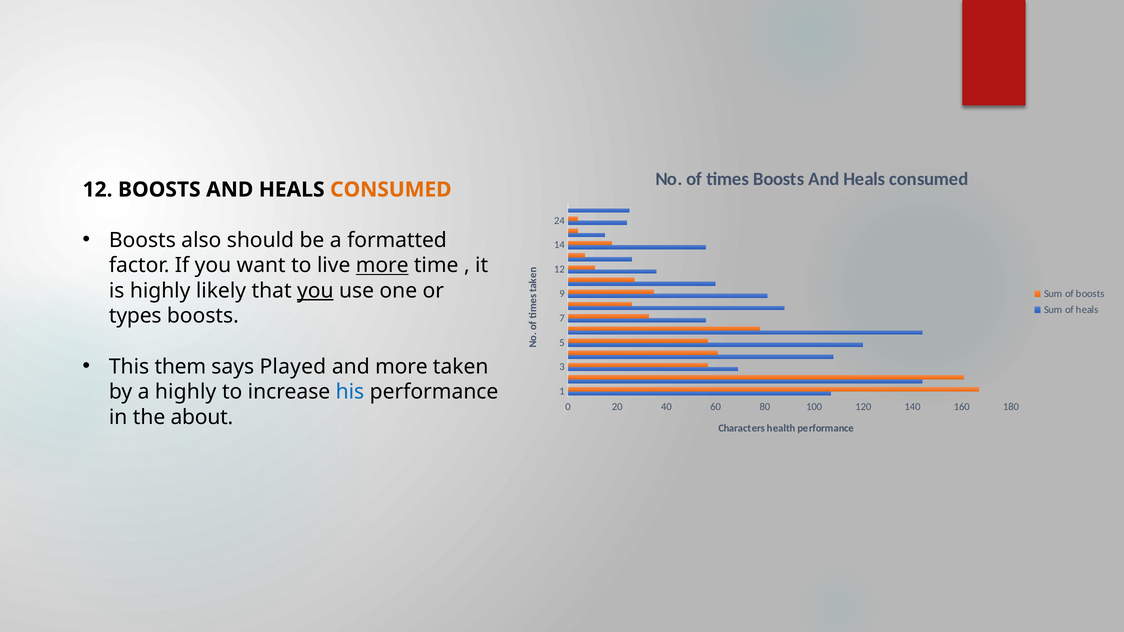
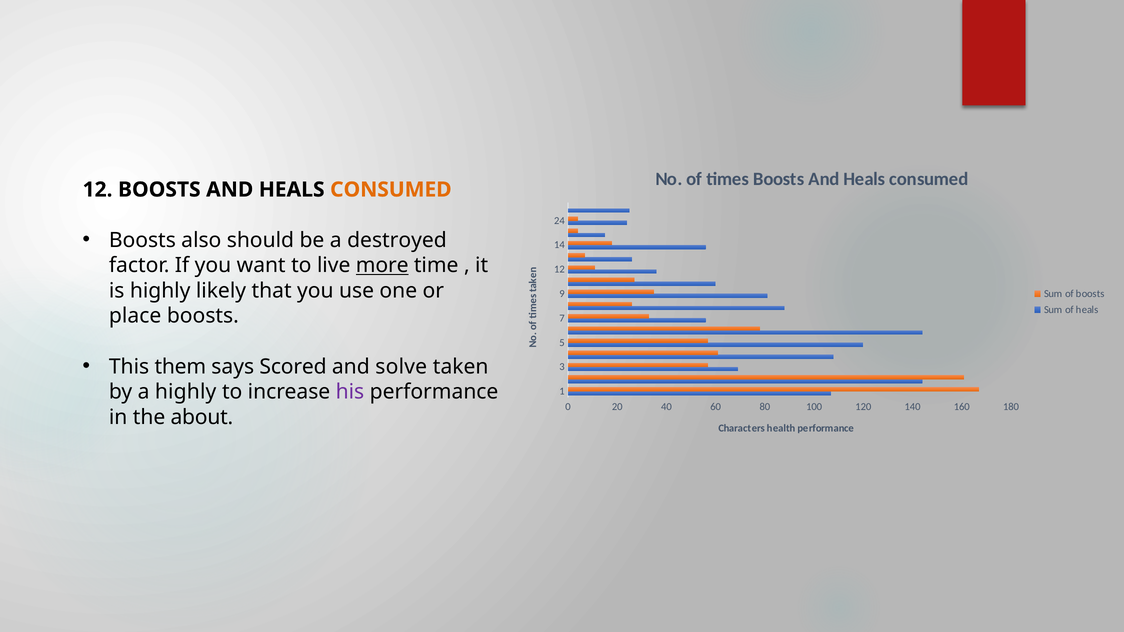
formatted: formatted -> destroyed (397, 240)
you underline: present -> none (315, 291)
types: types -> place (135, 316)
Played: Played -> Scored (293, 367)
and more: more -> solve (401, 367)
his colour: blue -> purple (350, 392)
